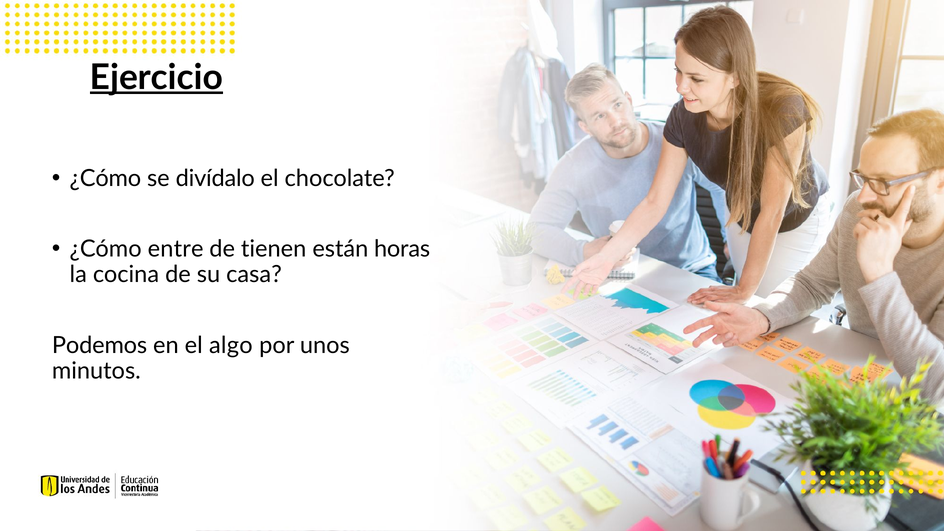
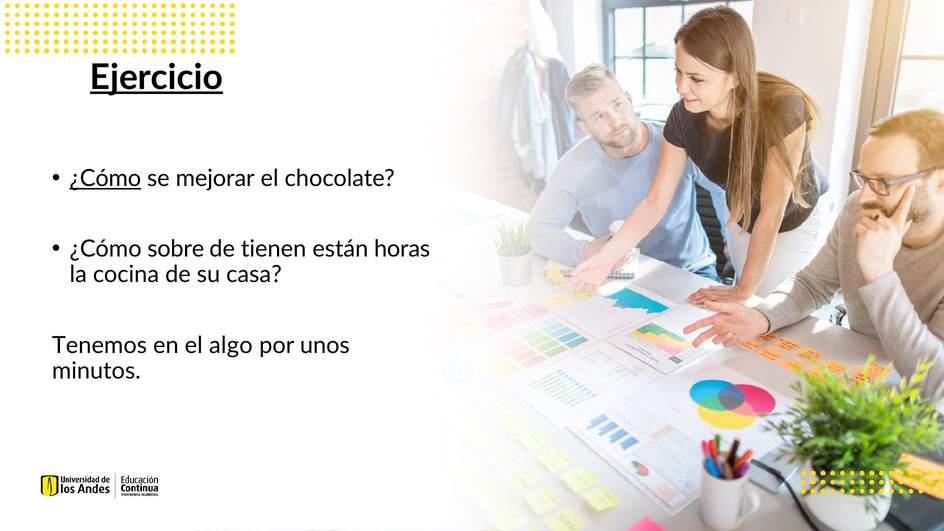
¿Cómo underline: none -> present (105, 178)
divídalo: divídalo -> mejorar (215, 178)
entre: entre -> sobre (176, 249)
Podemos: Podemos -> Tenemos (99, 345)
